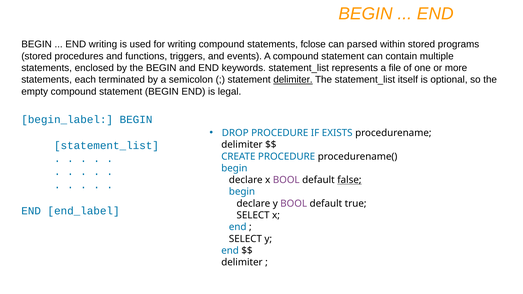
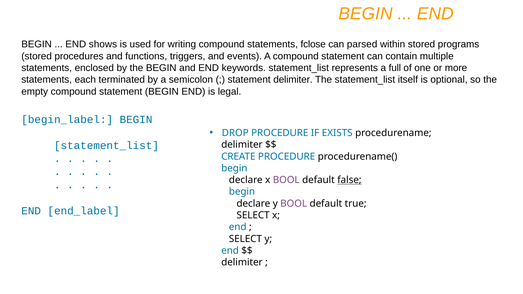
END writing: writing -> shows (103, 44)
file: file -> full (395, 68)
delimiter underline: present -> none (293, 80)
